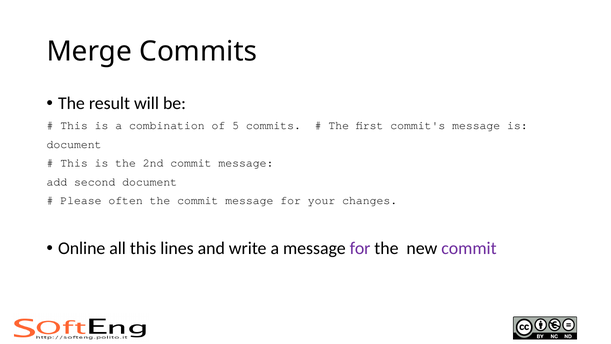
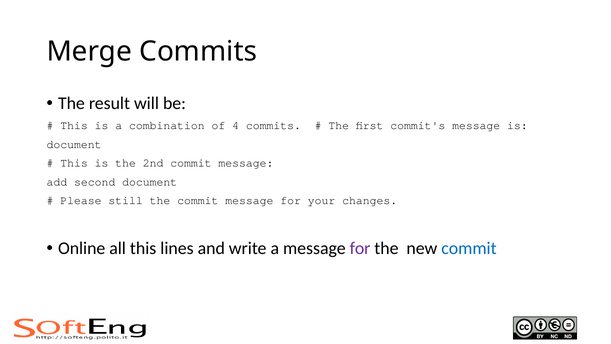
5: 5 -> 4 (236, 125)
often: often -> still (126, 200)
commit colour: purple -> blue (469, 248)
